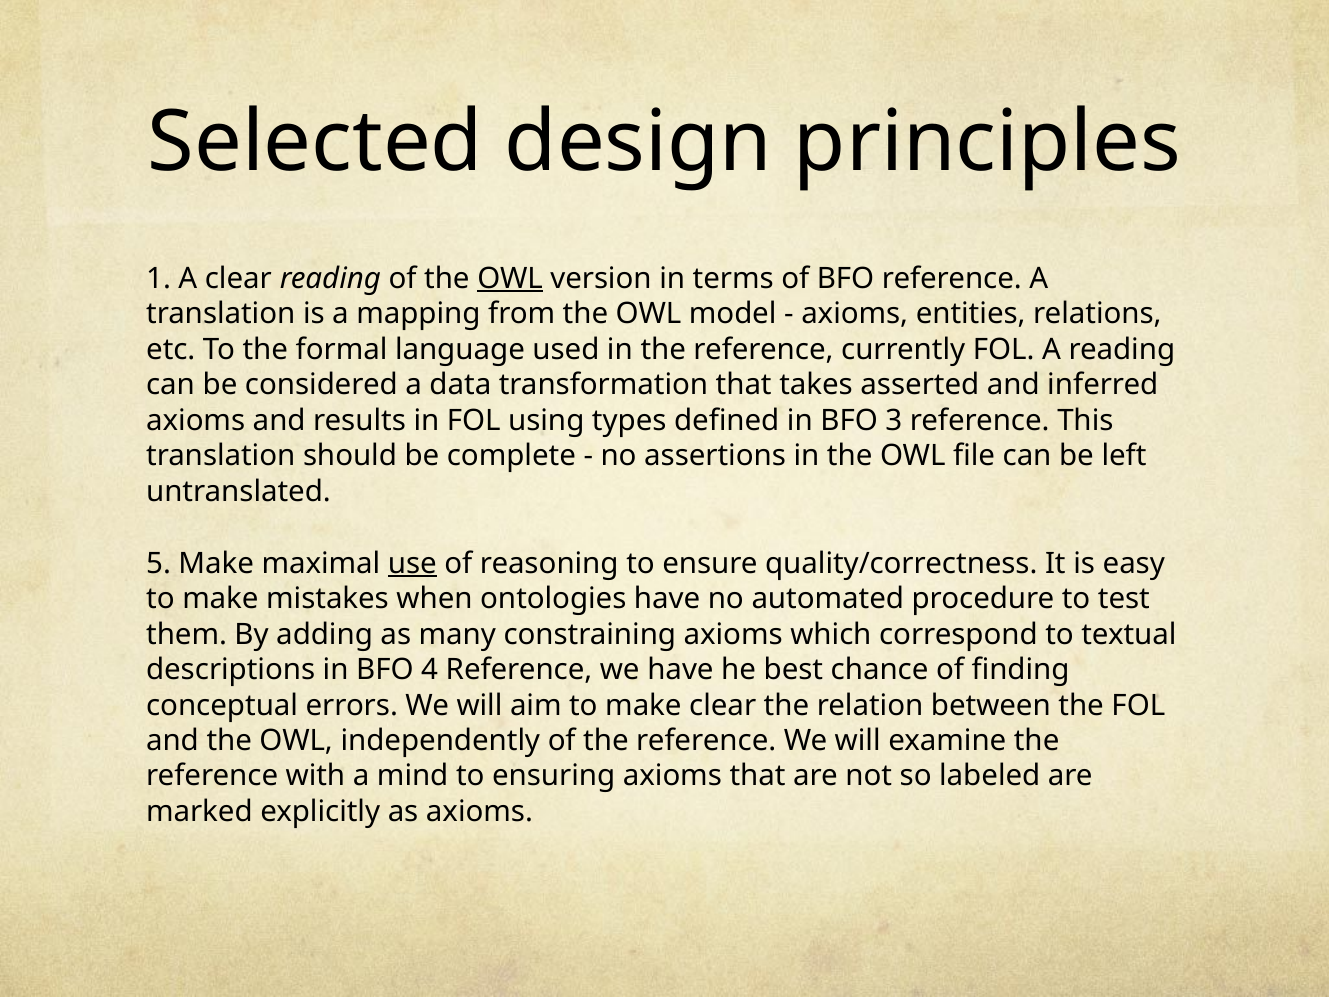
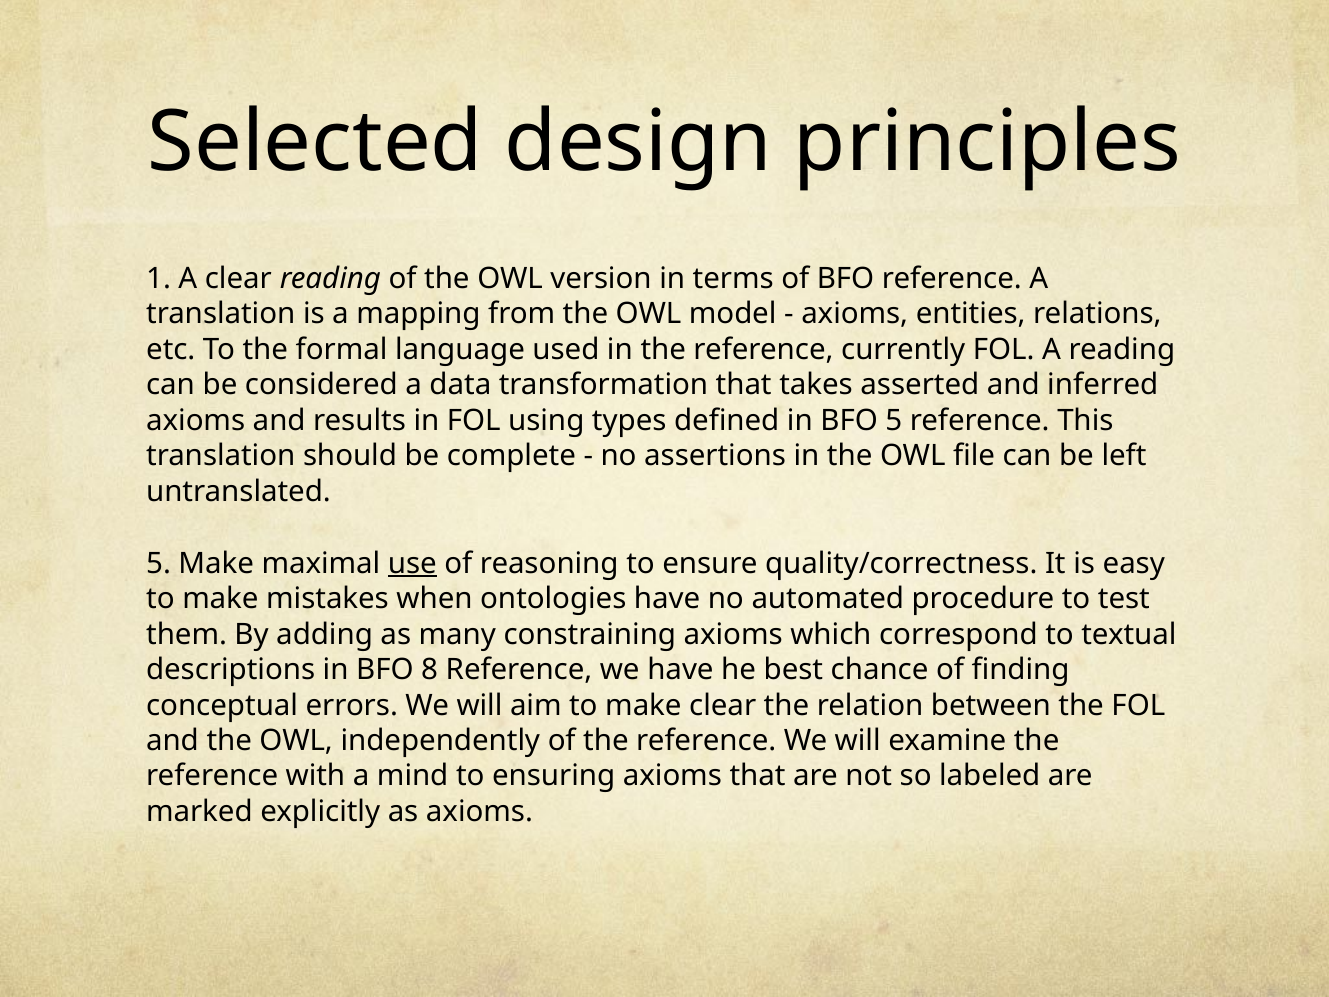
OWL underline: present -> none (510, 279)
BFO 3: 3 -> 5 (894, 420)
4: 4 -> 8 (430, 670)
